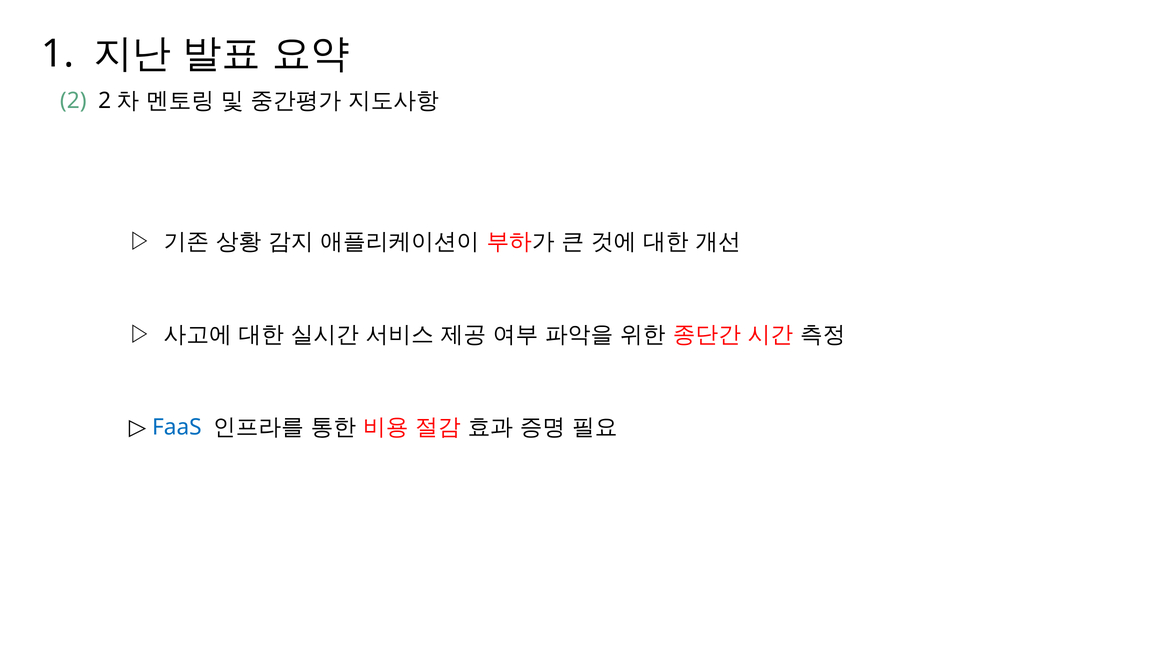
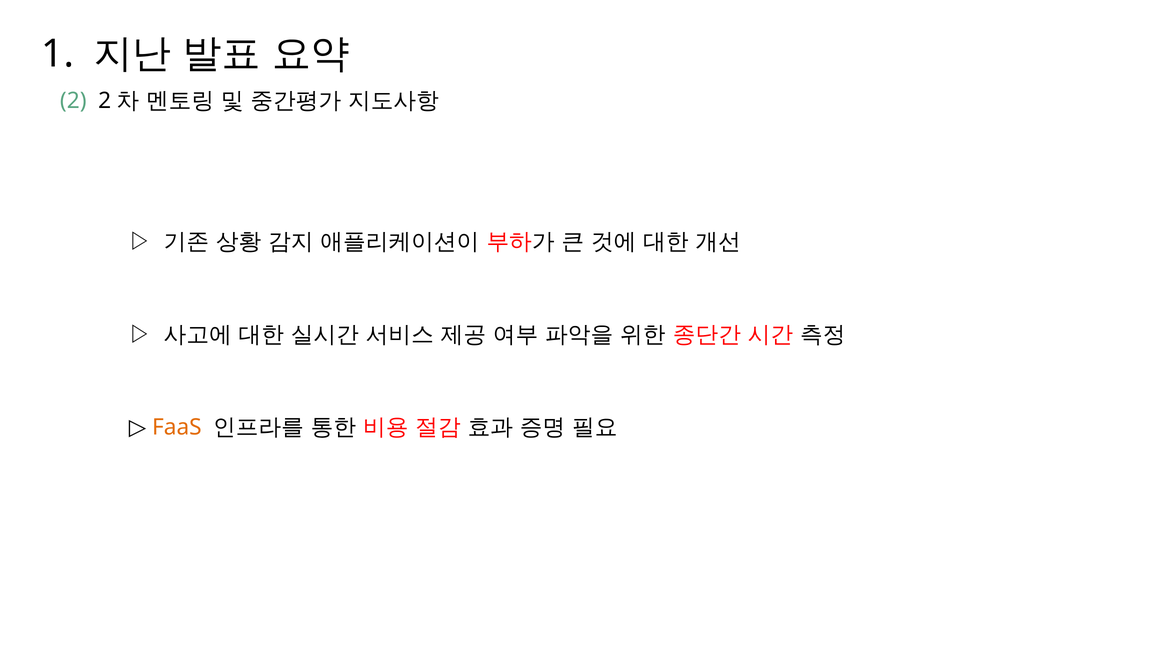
FaaS colour: blue -> orange (177, 427)
